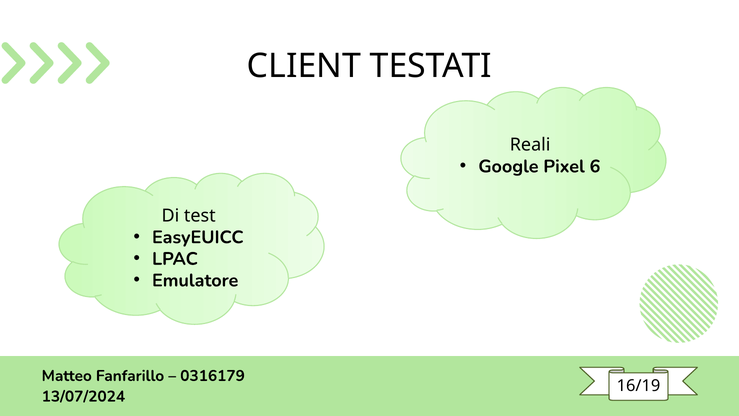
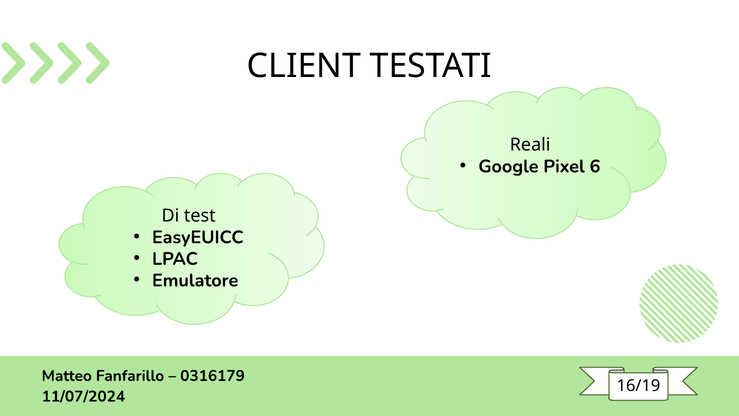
13/07/2024: 13/07/2024 -> 11/07/2024 (83, 396)
